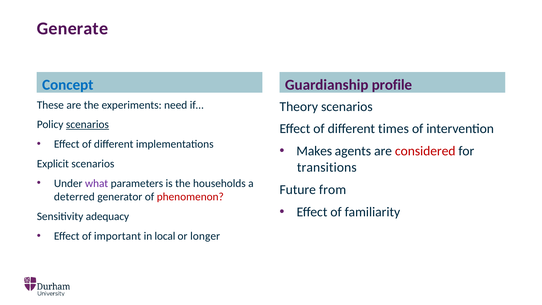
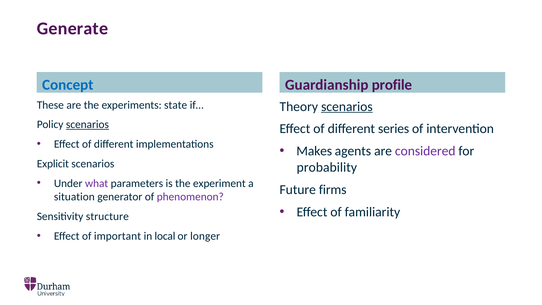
need: need -> state (176, 105)
scenarios underline: none -> present (347, 106)
times: times -> series (394, 129)
considered colour: red -> purple (425, 151)
transitions: transitions -> probability (327, 167)
households: households -> experiment (219, 183)
from: from -> firms (333, 190)
deterred: deterred -> situation (74, 197)
phenomenon colour: red -> purple (190, 197)
adequacy: adequacy -> structure (107, 216)
